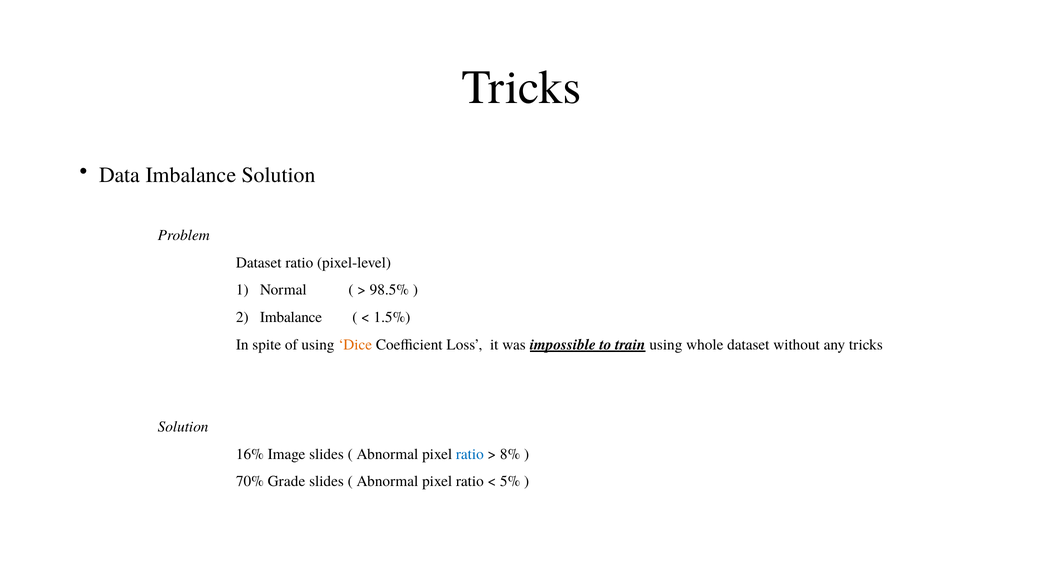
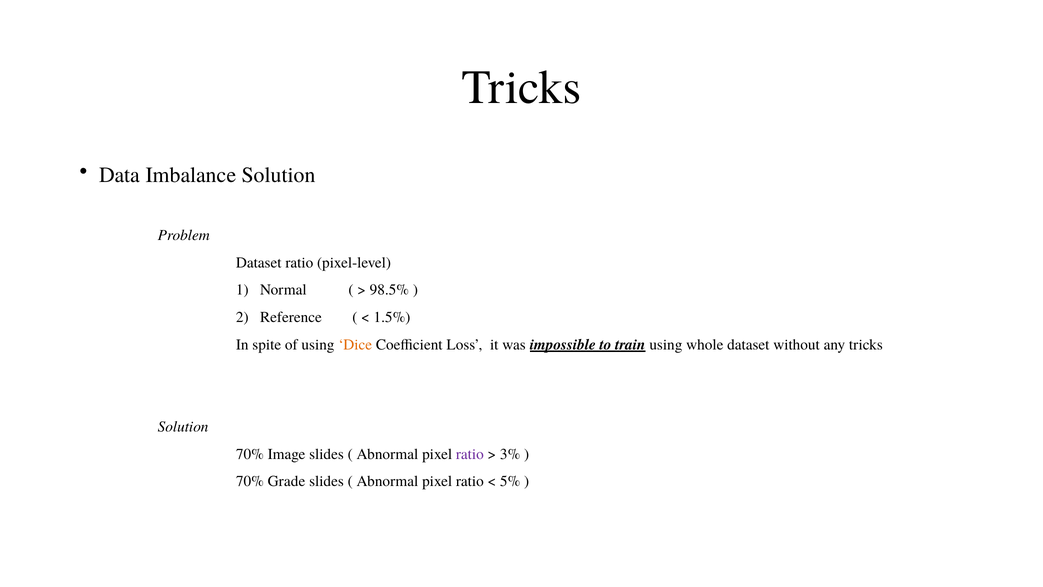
2 Imbalance: Imbalance -> Reference (291, 317)
16%: 16% -> 70% (250, 454)
ratio colour: blue -> purple (470, 454)
8%: 8% -> 3% (510, 454)
